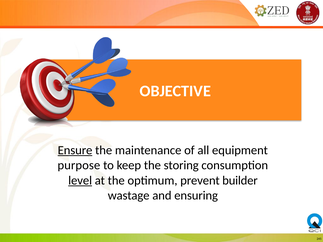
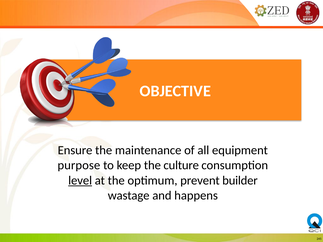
Ensure underline: present -> none (75, 150)
storing: storing -> culture (181, 165)
ensuring: ensuring -> happens (196, 196)
